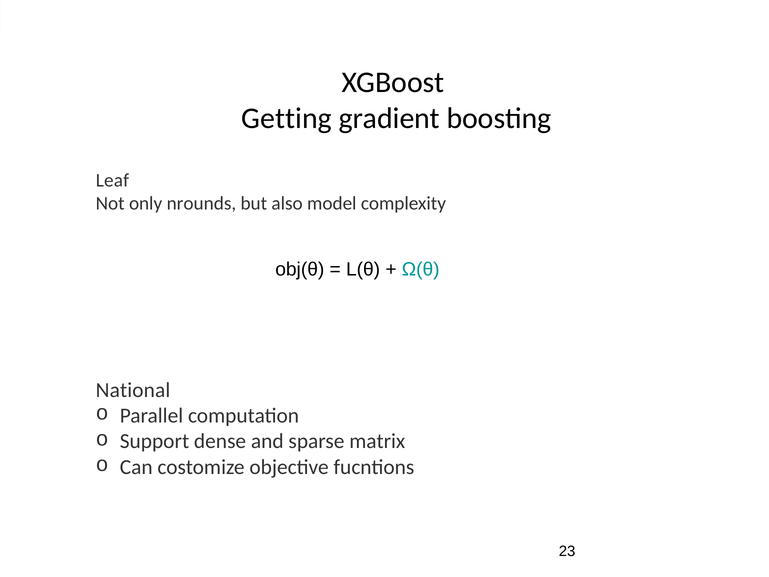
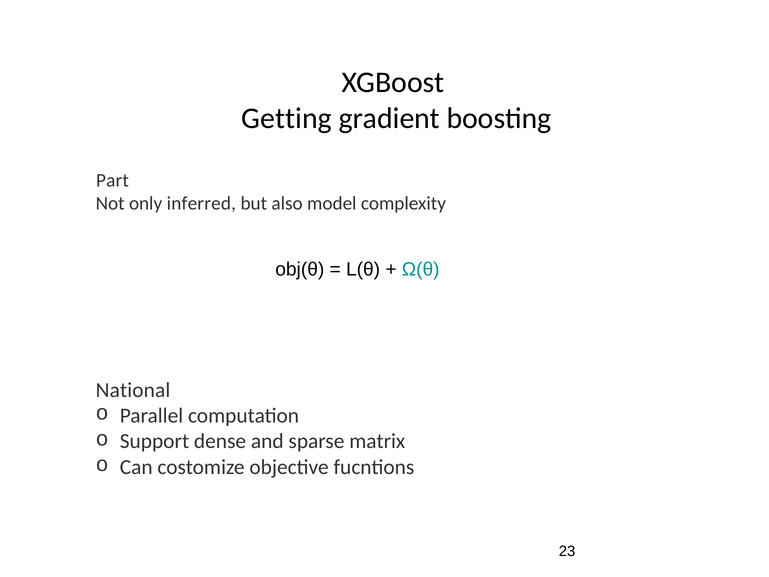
Leaf: Leaf -> Part (112, 180)
nrounds: nrounds -> inferred (201, 203)
